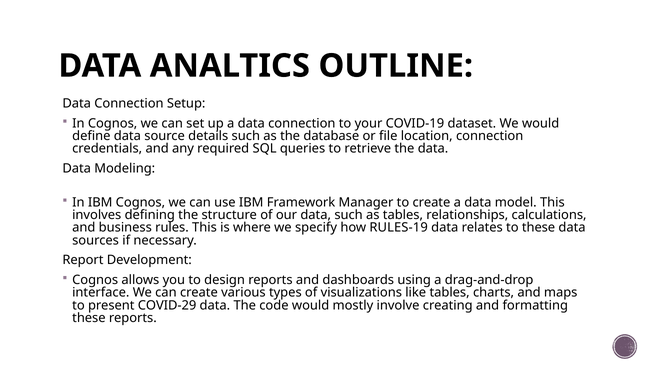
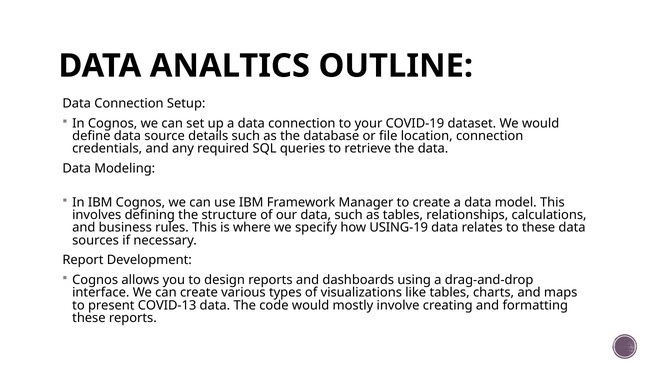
RULES-19: RULES-19 -> USING-19 (399, 228)
COVID-29: COVID-29 -> COVID-13 (167, 306)
